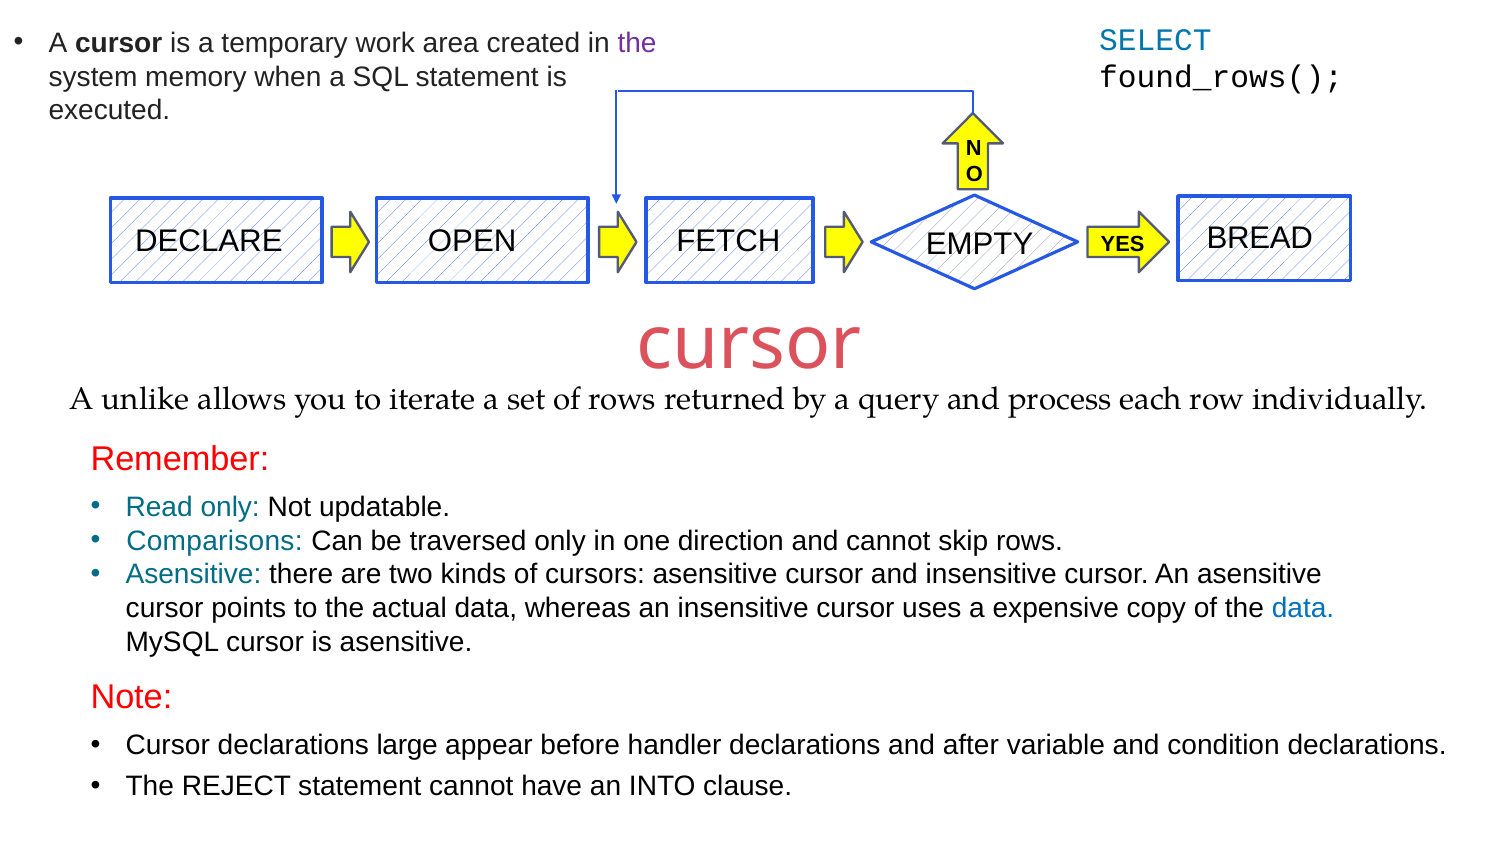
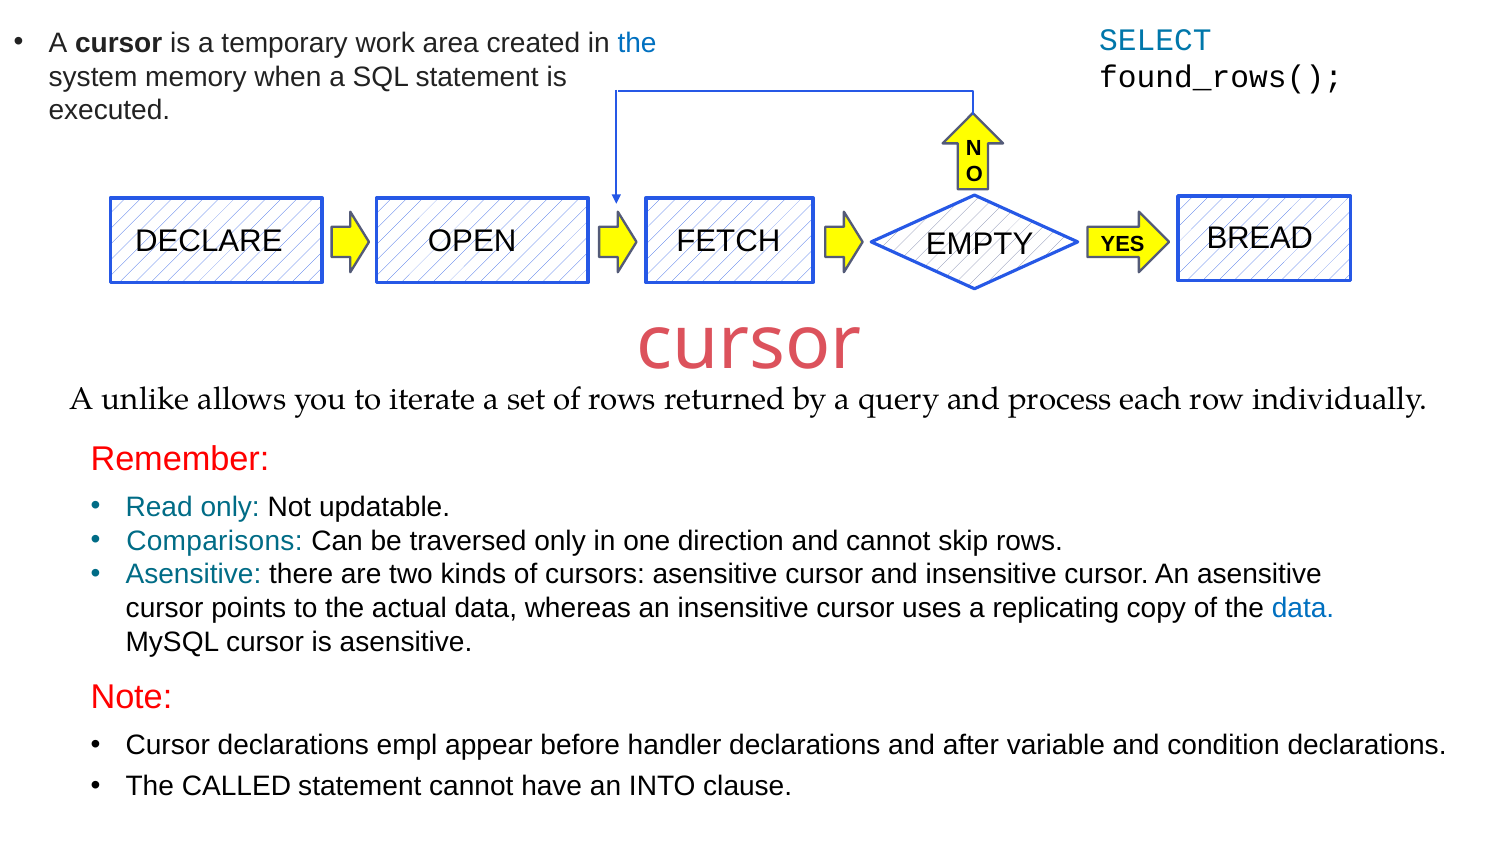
the colour: purple -> blue (637, 43)
expensive: expensive -> replicating (1056, 608)
large: large -> empl (407, 745)
REJECT: REJECT -> CALLED (236, 786)
